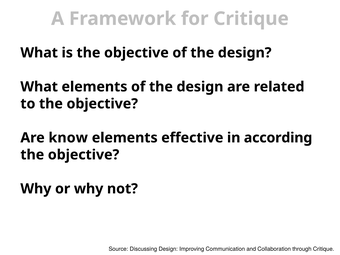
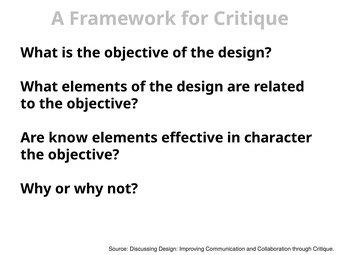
according: according -> character (278, 138)
